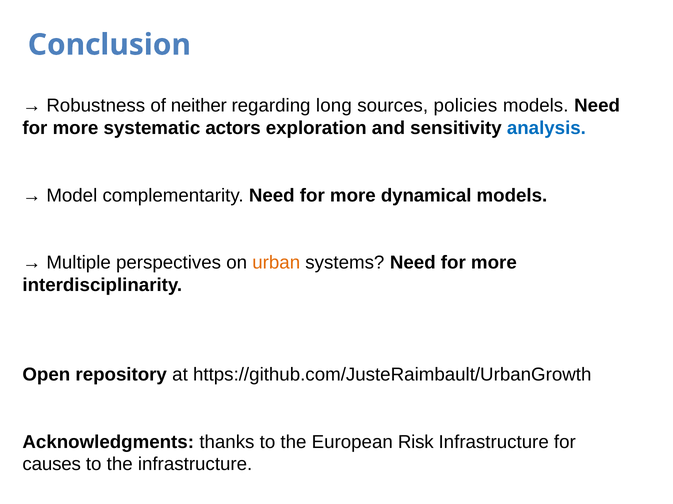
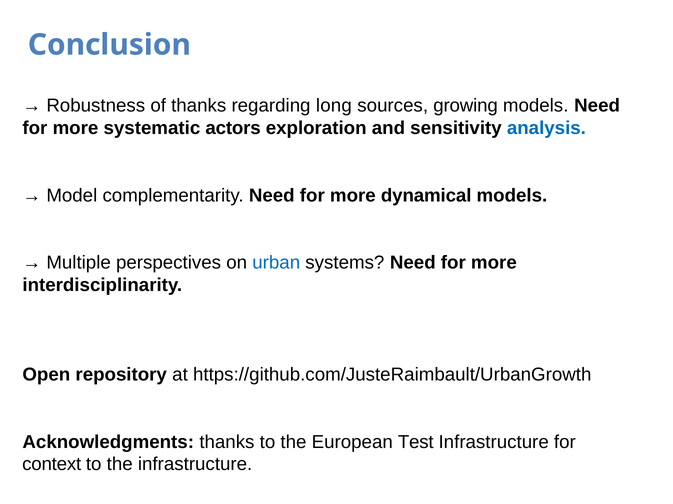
of neither: neither -> thanks (199, 106)
policies: policies -> growing (466, 106)
urban colour: orange -> blue (276, 263)
Risk: Risk -> Test (416, 443)
causes: causes -> context (52, 465)
